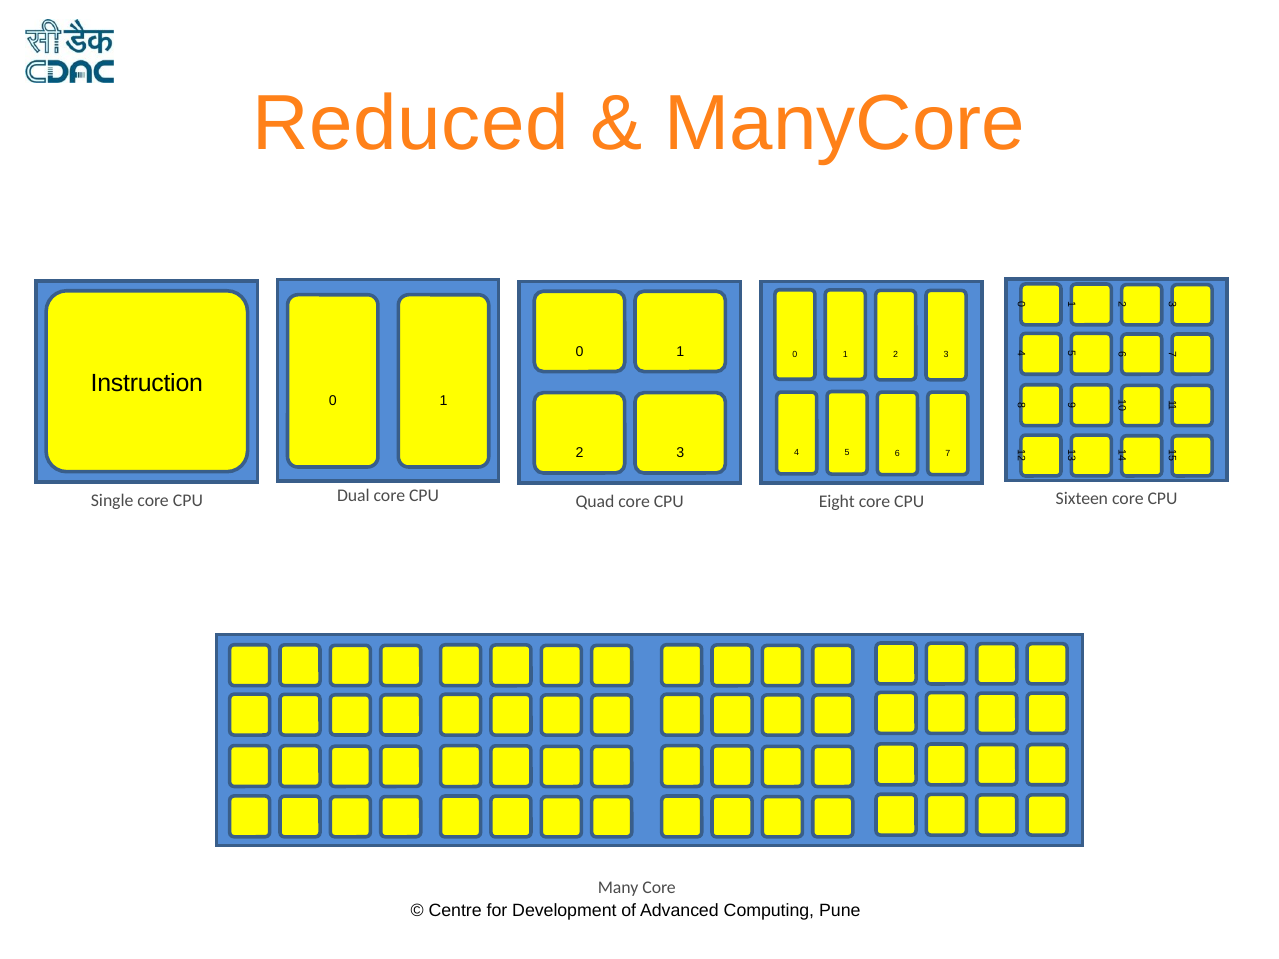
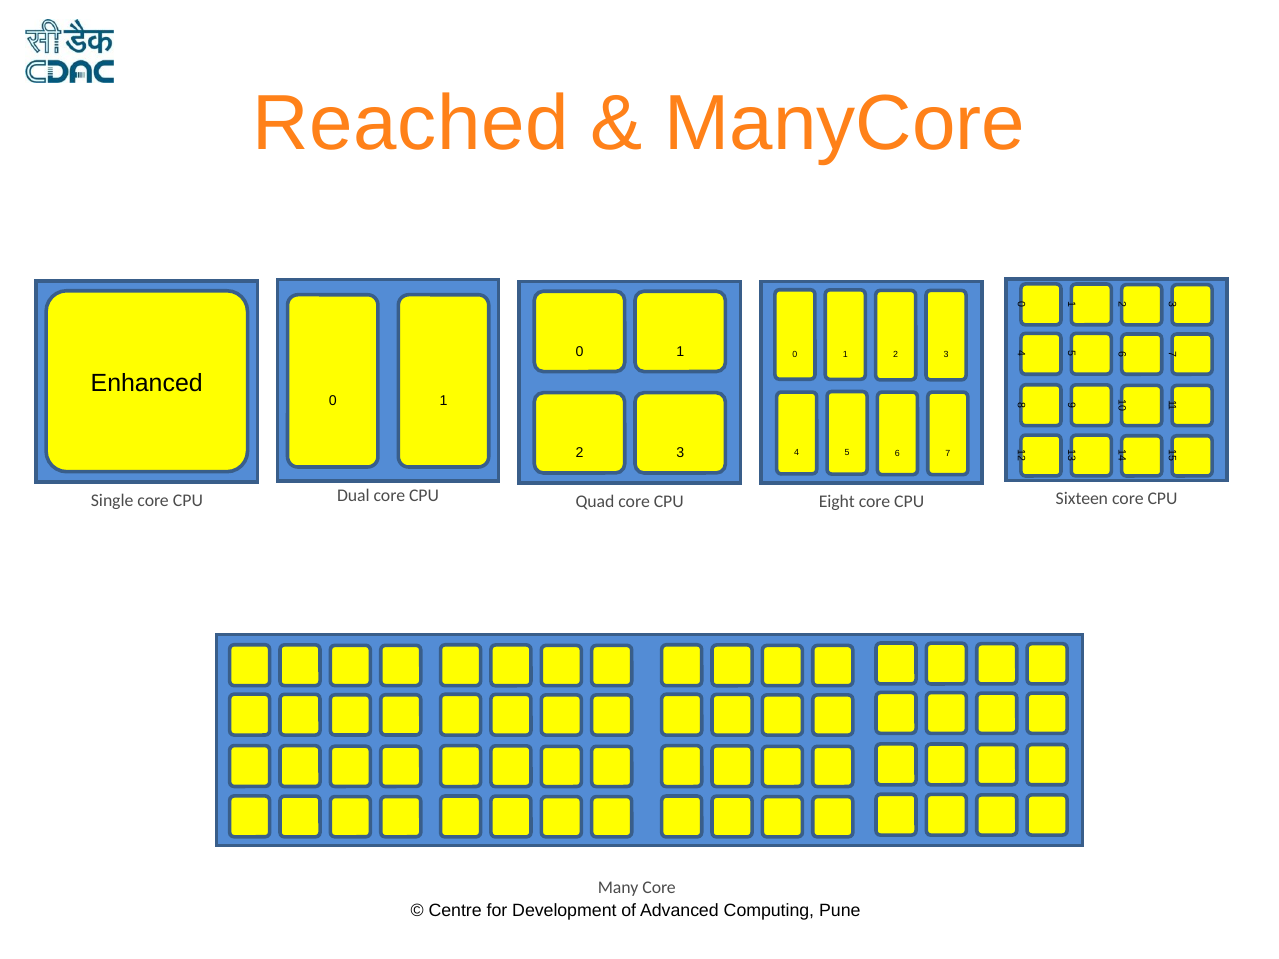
Reduced: Reduced -> Reached (411, 124)
Instruction: Instruction -> Enhanced (147, 383)
